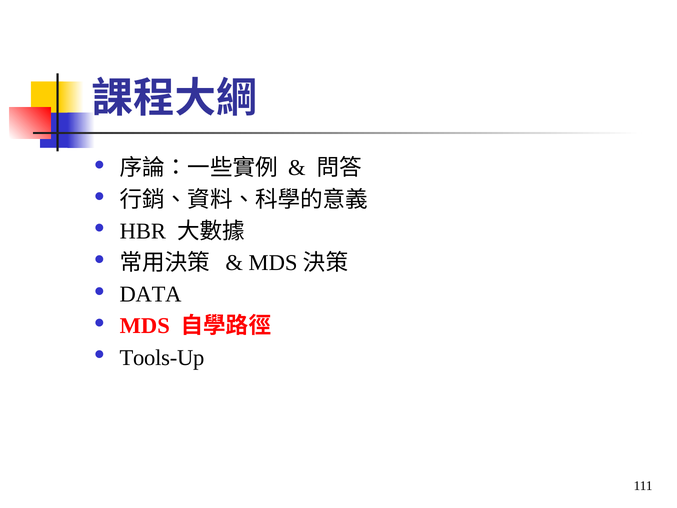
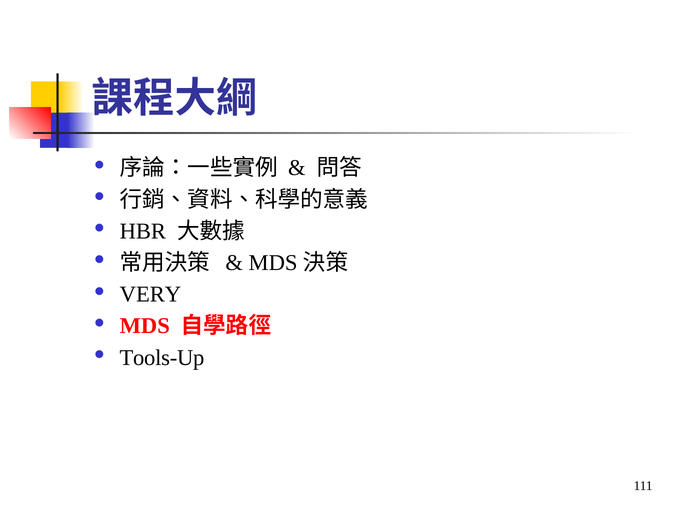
DATA: DATA -> VERY (150, 294)
